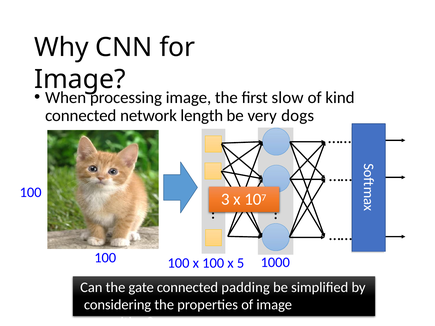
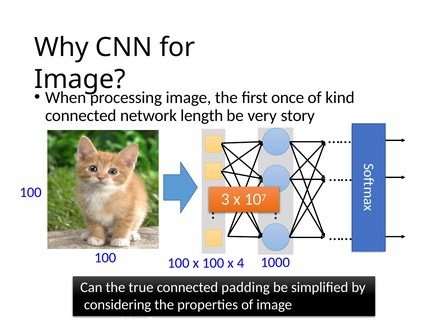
slow: slow -> once (288, 97)
dogs: dogs -> story (298, 116)
5: 5 -> 4 (241, 263)
gate: gate -> true (141, 288)
